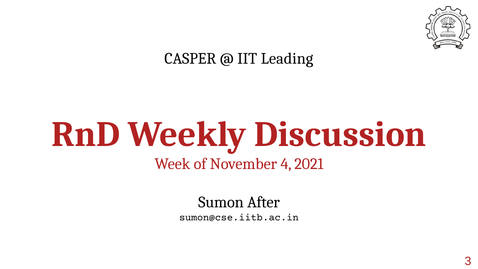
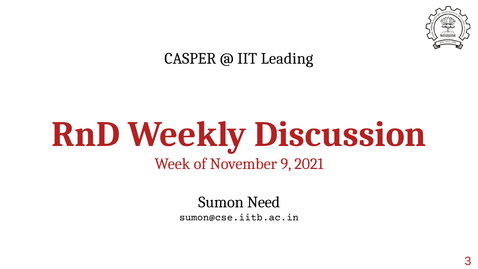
4: 4 -> 9 (286, 164)
After: After -> Need (264, 202)
